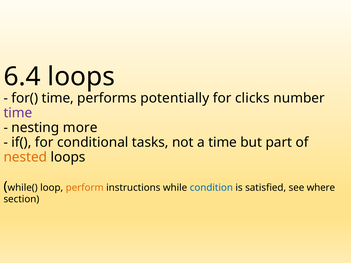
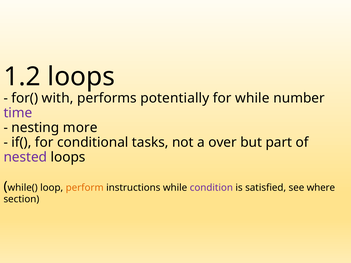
6.4: 6.4 -> 1.2 (22, 77)
for( time: time -> with (58, 98)
for clicks: clicks -> while (252, 98)
a time: time -> over (223, 142)
nested colour: orange -> purple (25, 157)
condition colour: blue -> purple (211, 188)
